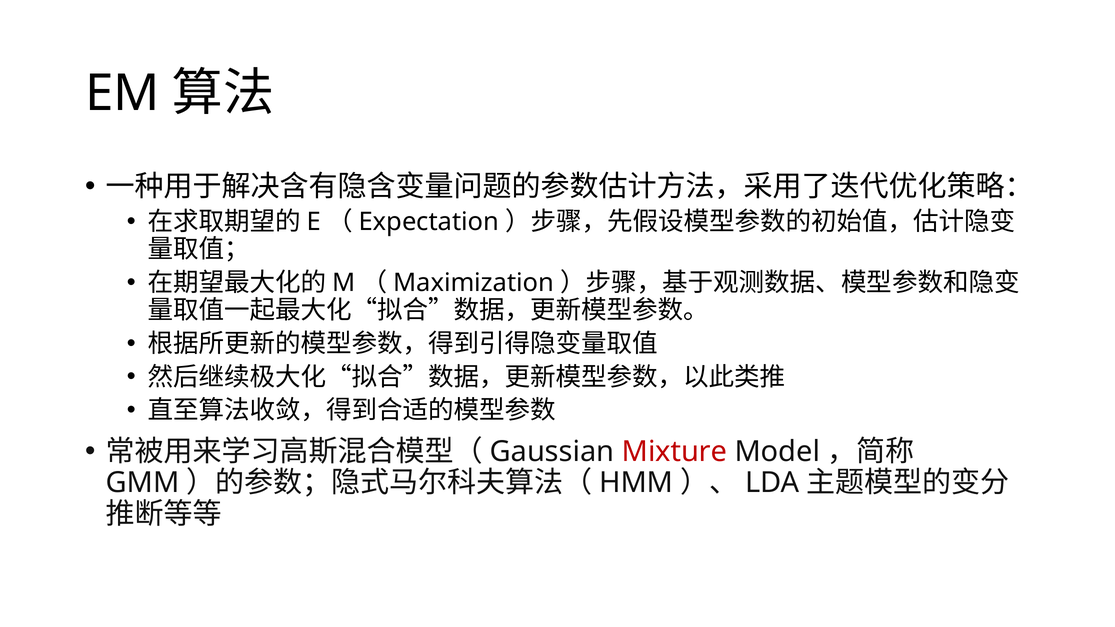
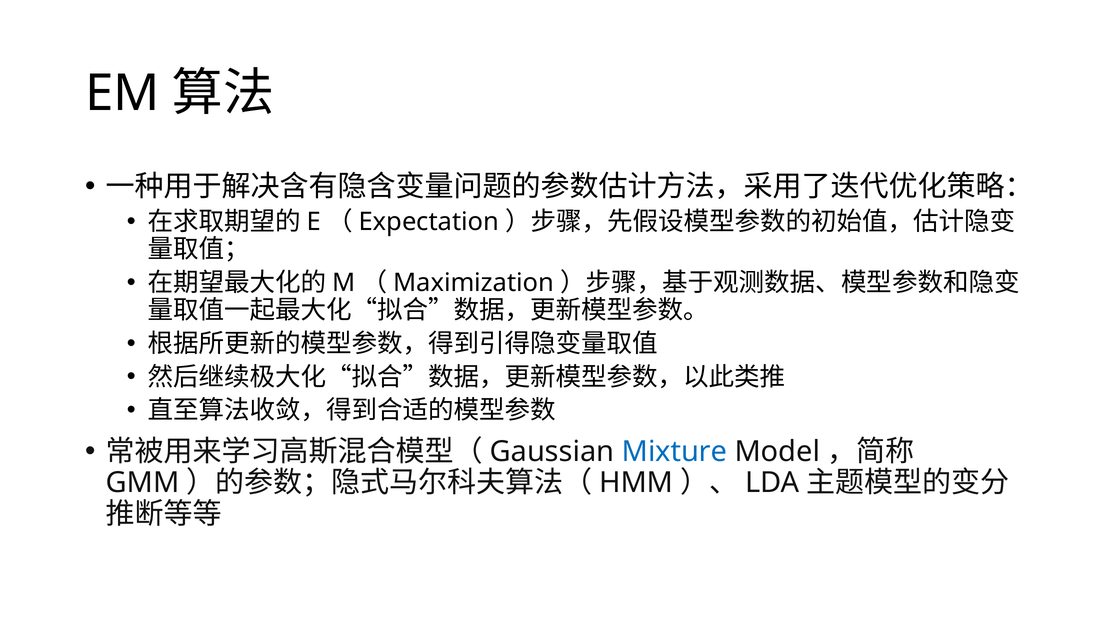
Mixture colour: red -> blue (674, 452)
